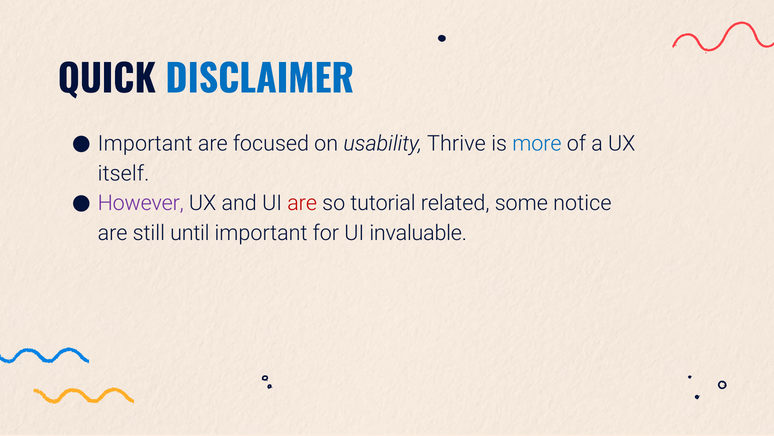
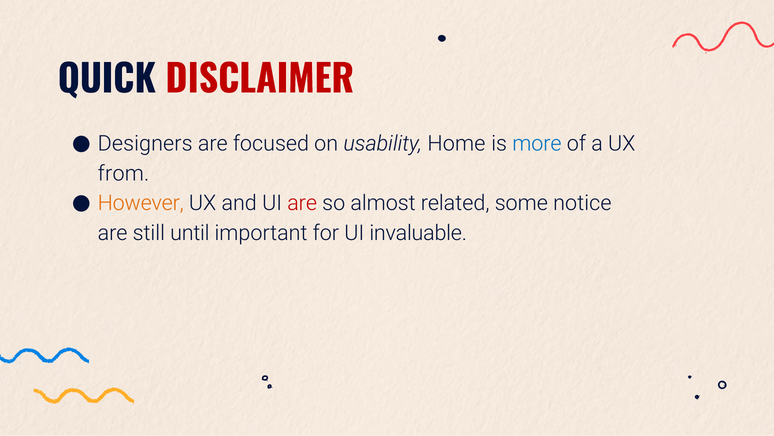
DISCLAIMER colour: blue -> red (260, 80)
Important: Important -> Designers (145, 144)
Thrive: Thrive -> Home (456, 144)
itself: itself -> from (123, 173)
However colour: purple -> orange (141, 203)
tutorial: tutorial -> almost (383, 203)
